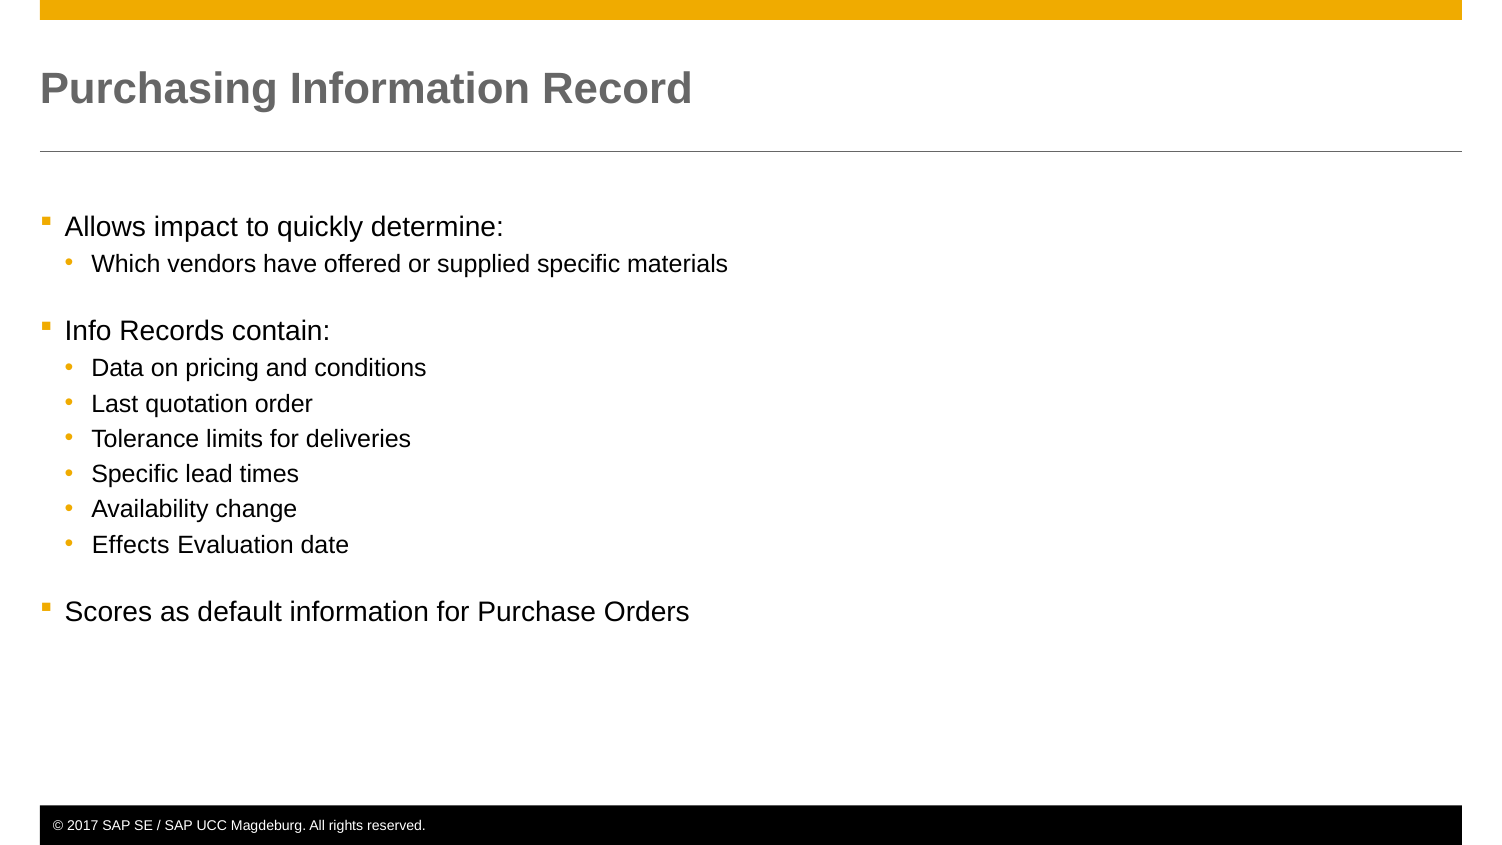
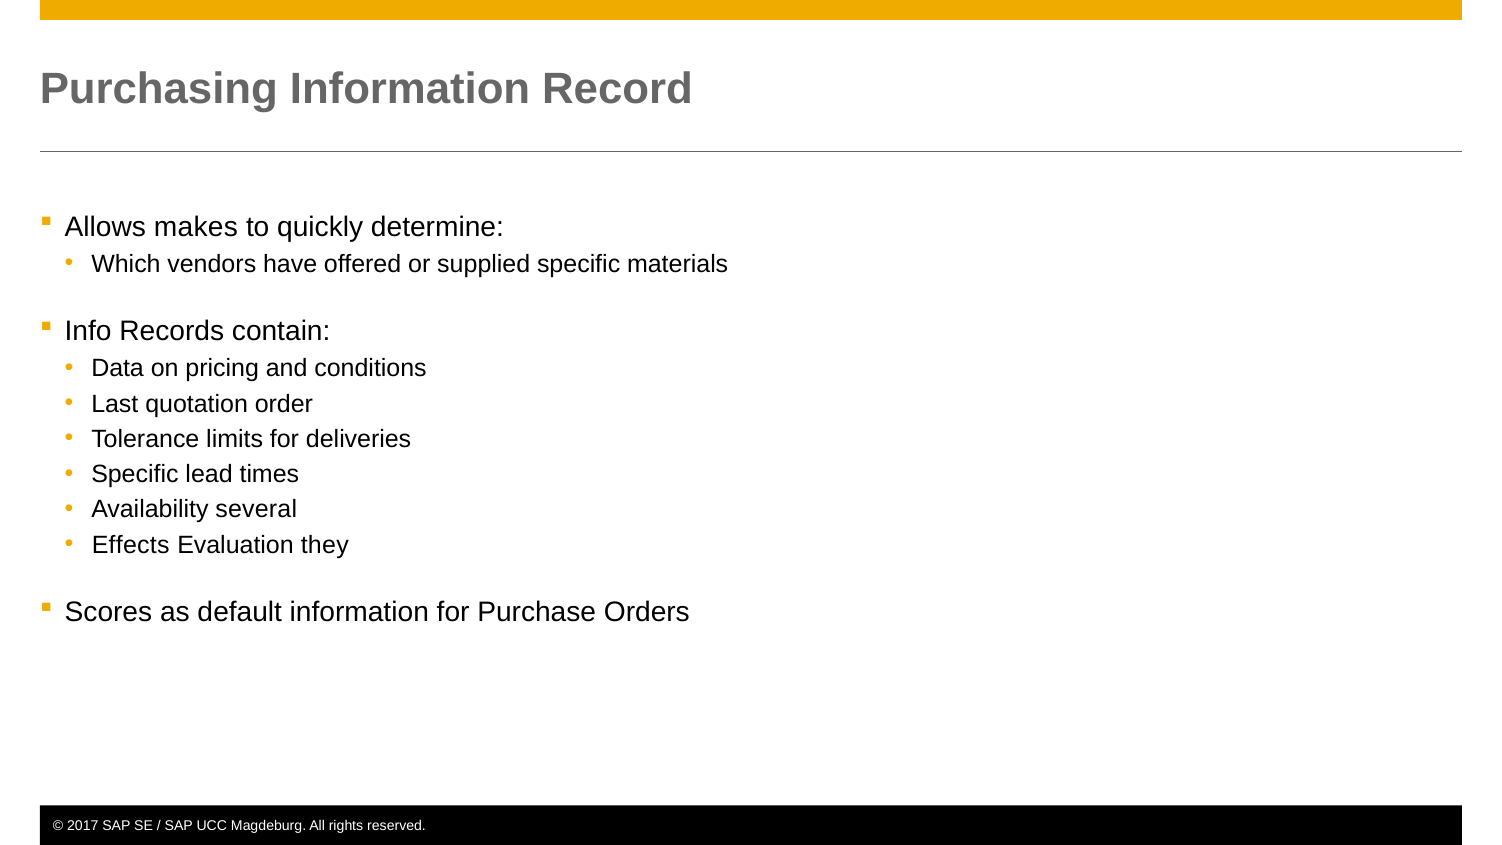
impact: impact -> makes (196, 227)
change: change -> several (256, 510)
date: date -> they (325, 545)
